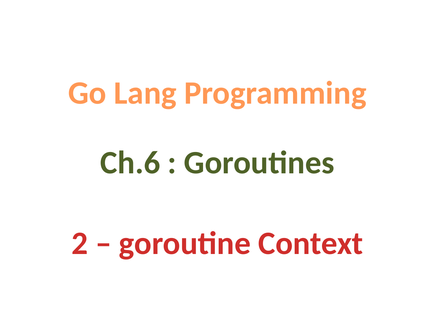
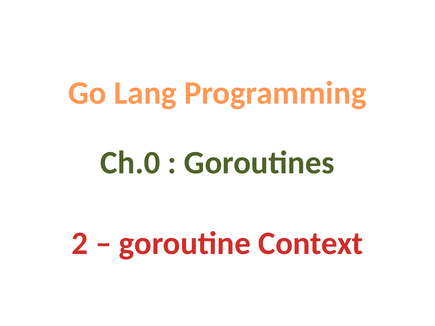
Ch.6: Ch.6 -> Ch.0 (130, 163)
